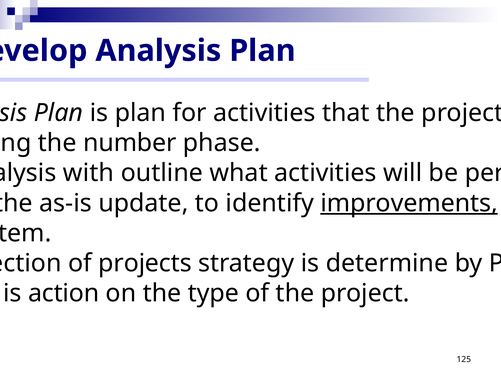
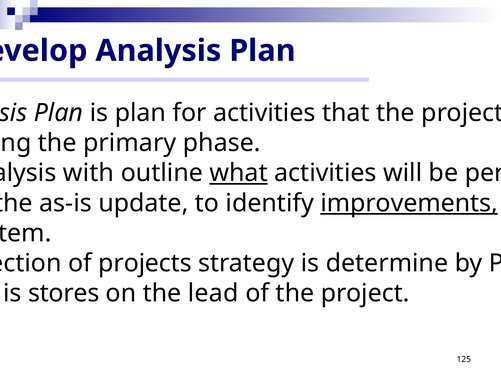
number: number -> primary (130, 143)
what underline: none -> present (239, 173)
action: action -> stores (64, 293)
type: type -> lead (213, 293)
